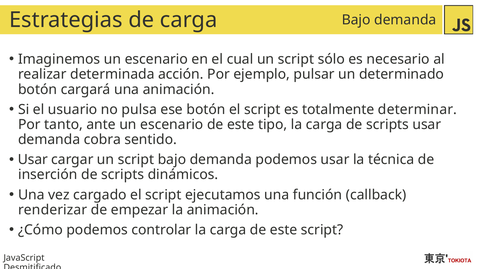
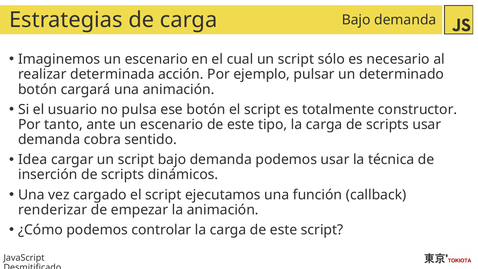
determinar: determinar -> constructor (418, 109)
Usar: Usar -> Idea (33, 160)
